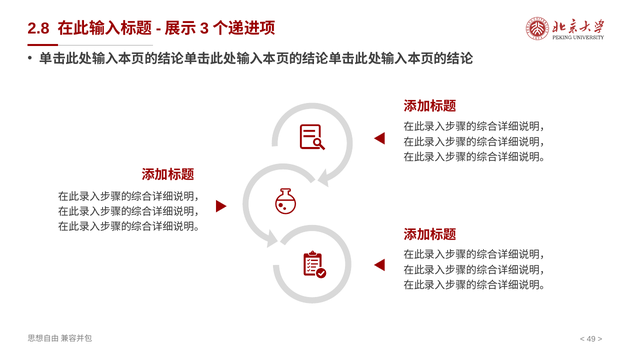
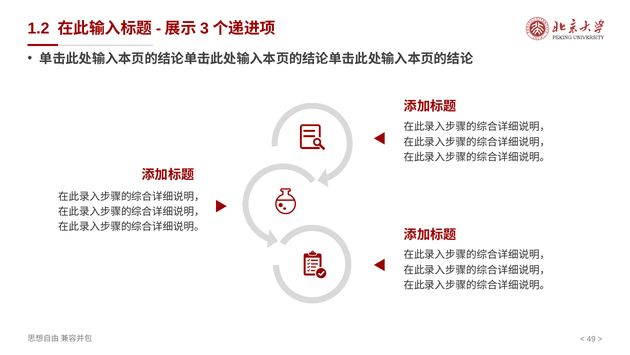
2.8: 2.8 -> 1.2 (39, 28)
